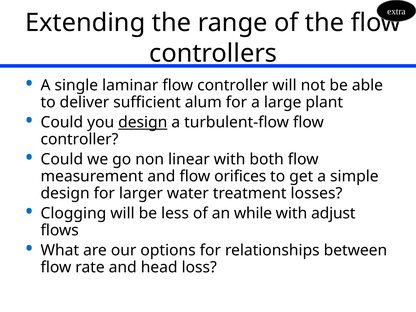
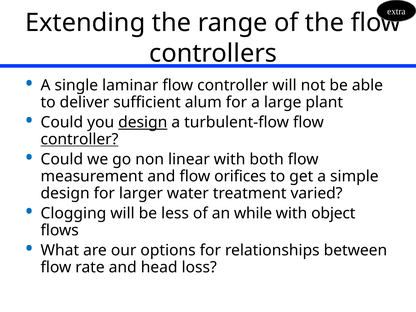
controller underline: none -> present (79, 139)
losses: losses -> varied (317, 193)
adjust: adjust -> object (333, 213)
